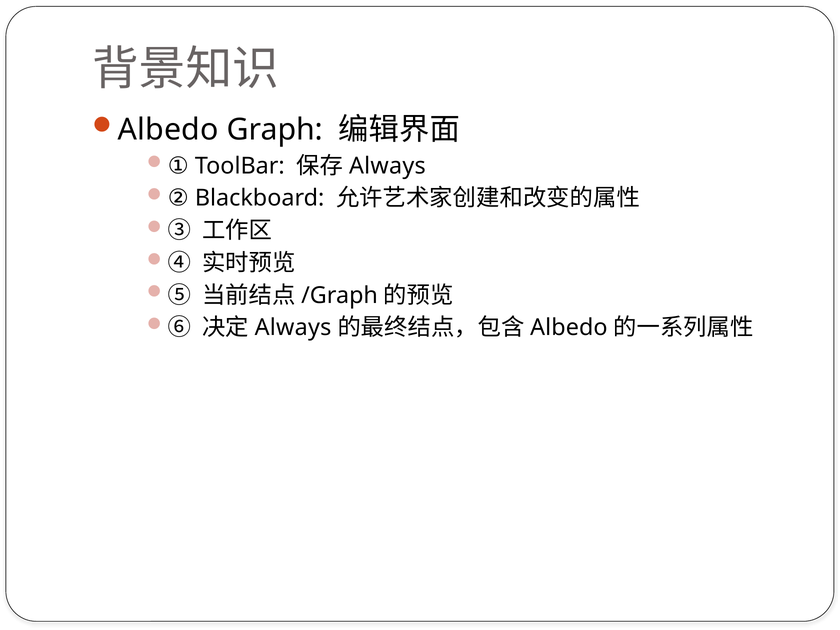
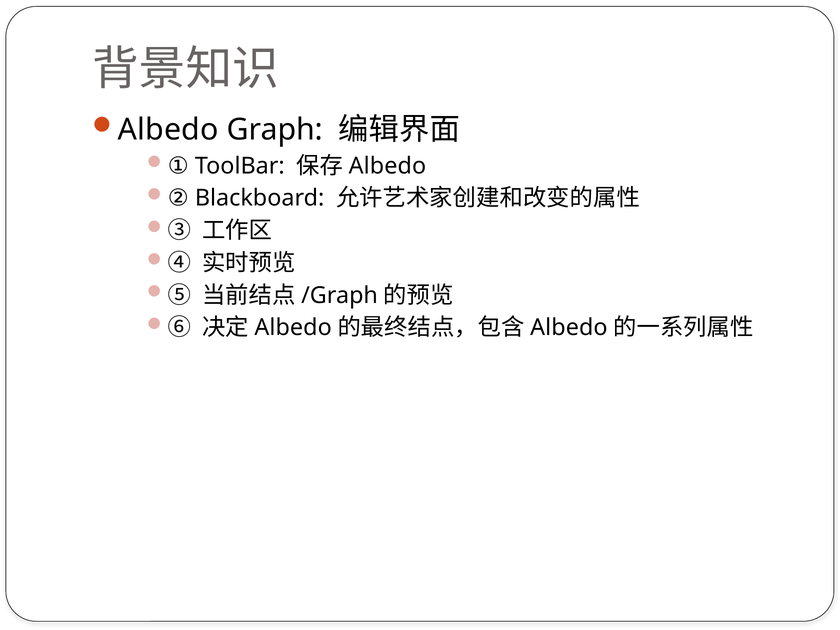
Always: Always -> Albedo (387, 166)
Always: Always -> Albedo (293, 328)
